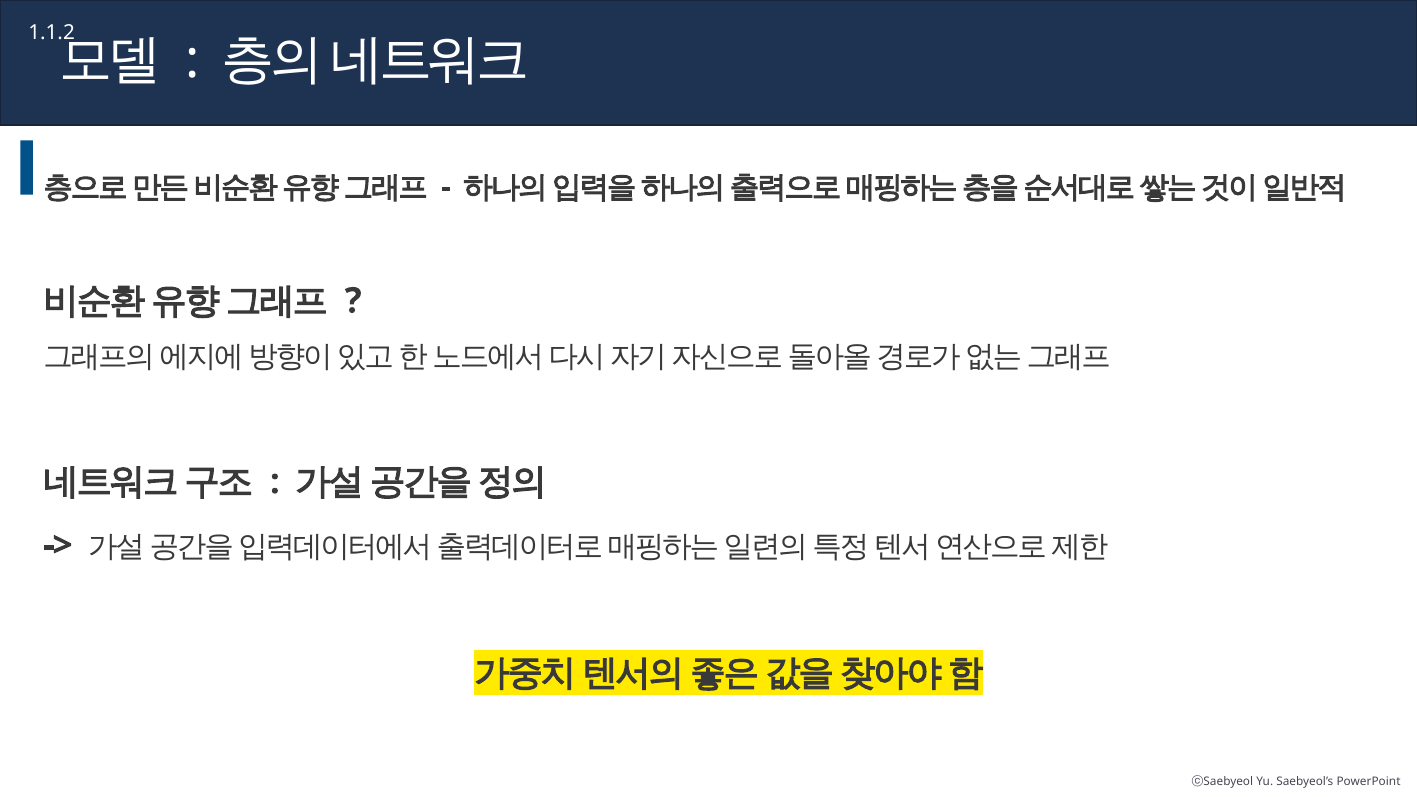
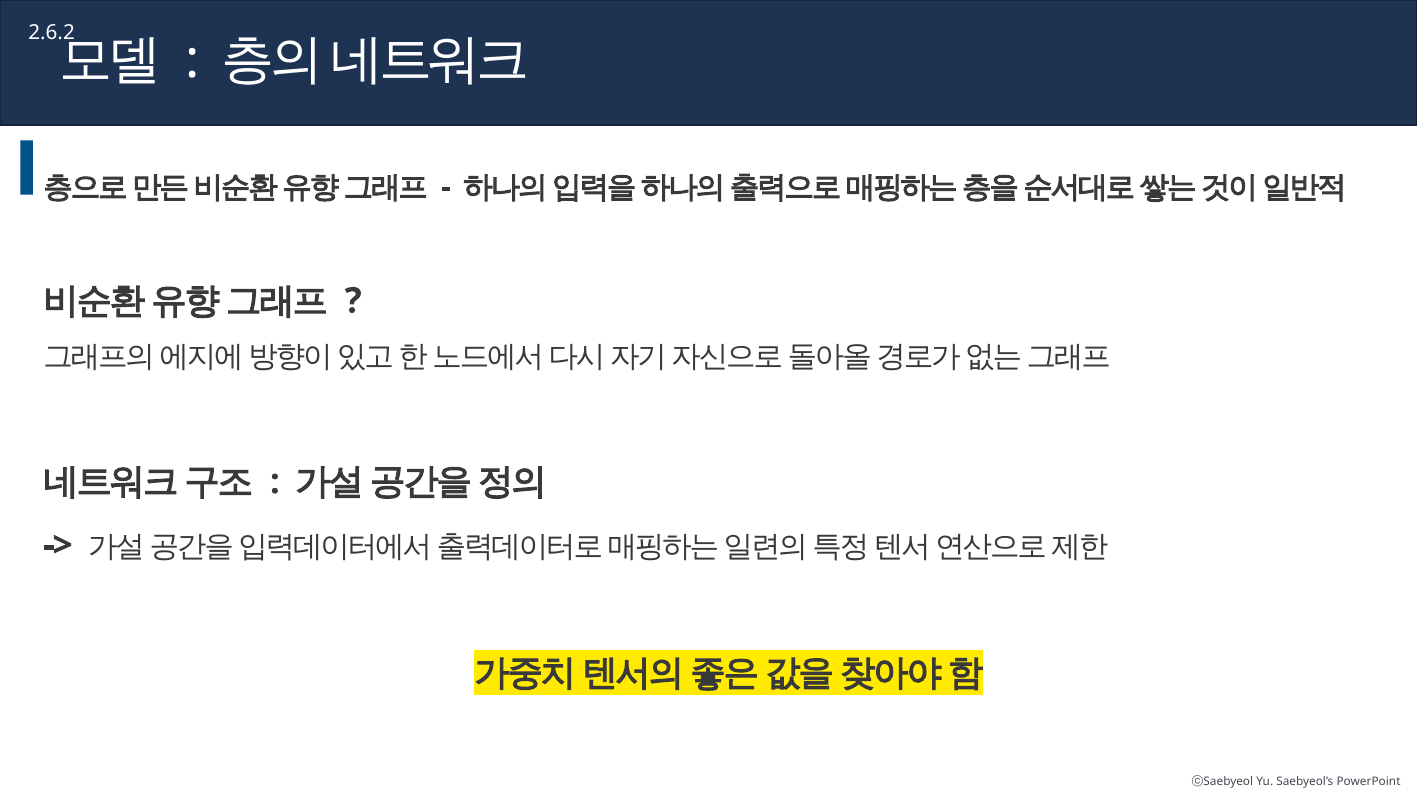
1.1.2: 1.1.2 -> 2.6.2 (52, 33)
